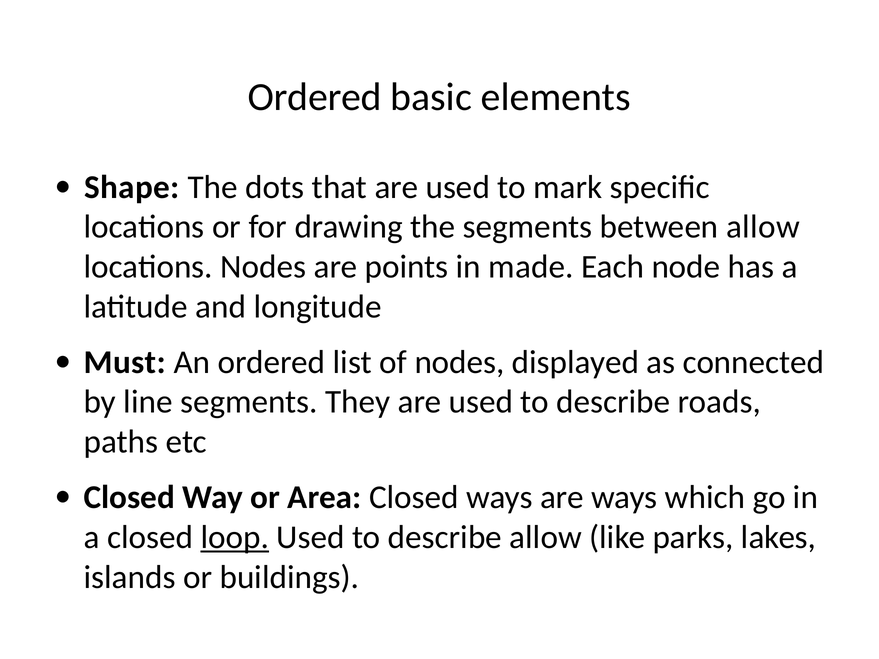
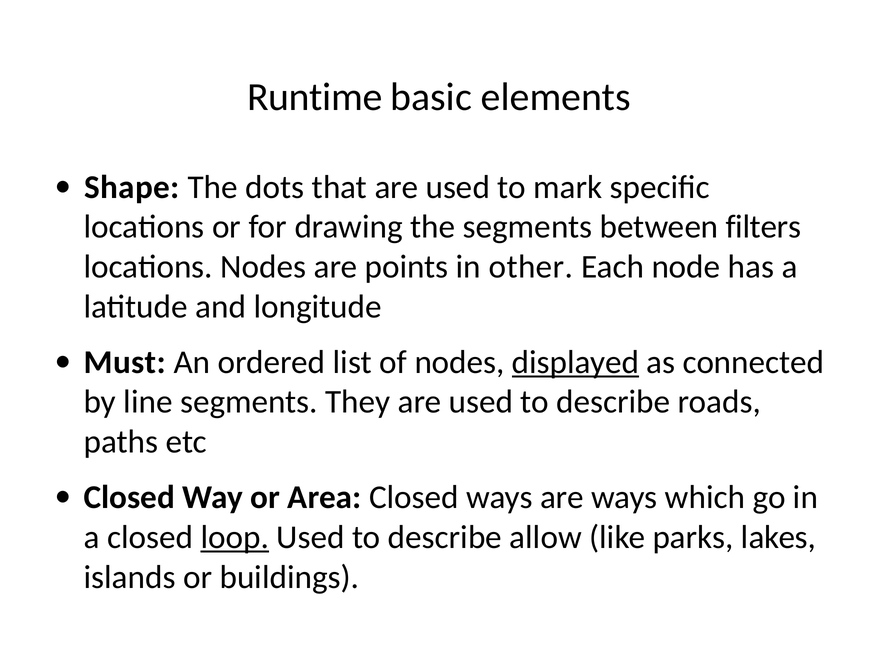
Ordered: Ordered -> Runtime (315, 97)
between allow: allow -> filters (763, 227)
made: made -> other (531, 267)
displayed underline: none -> present (576, 362)
